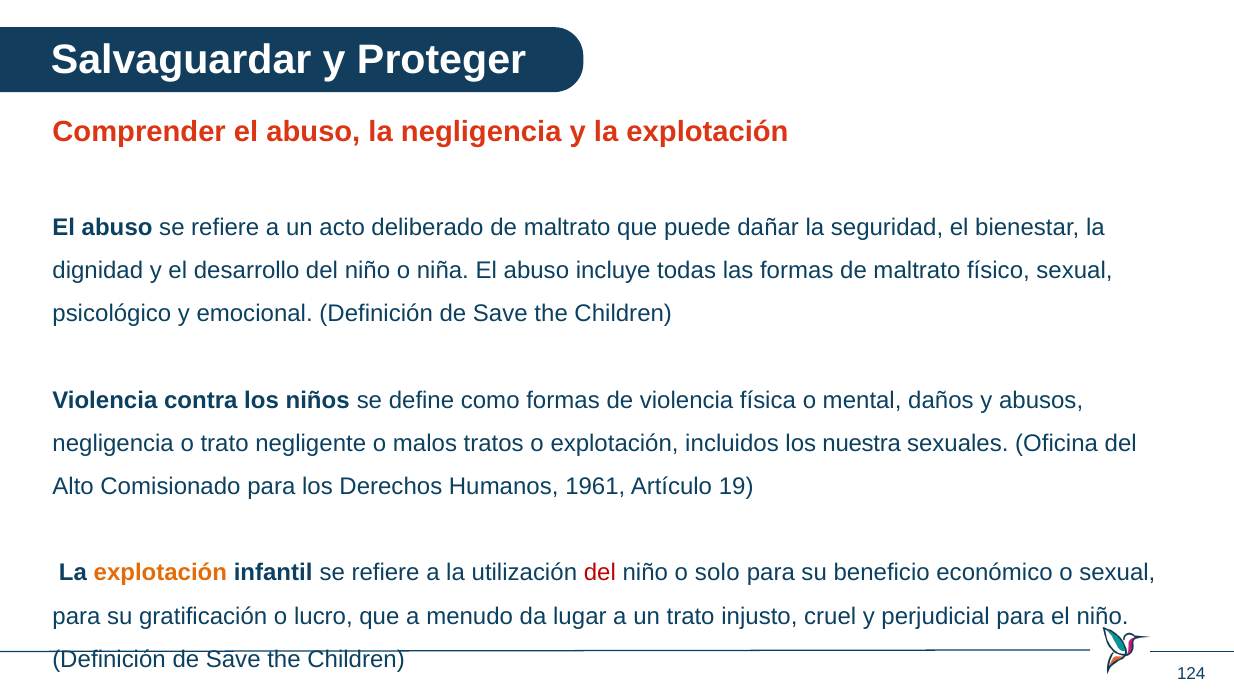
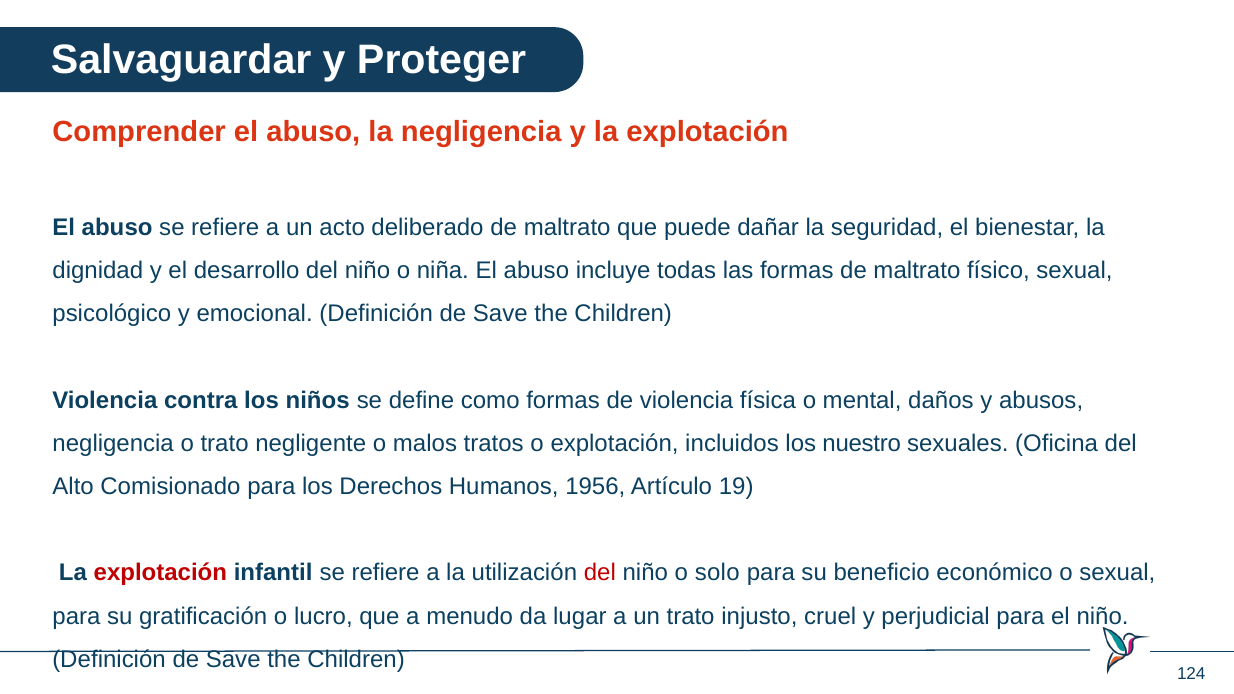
nuestra: nuestra -> nuestro (862, 444)
1961: 1961 -> 1956 (595, 487)
explotación colour: orange -> red (160, 573)
